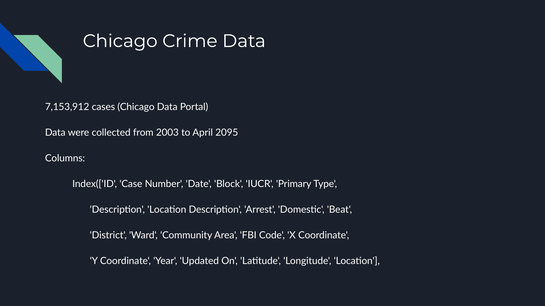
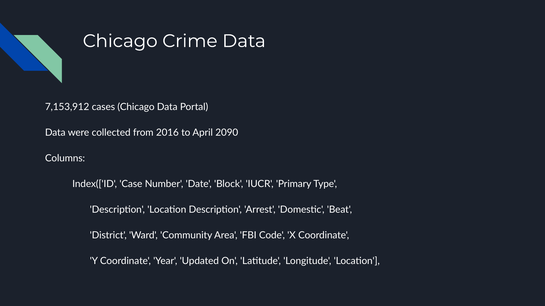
2003: 2003 -> 2016 (167, 133)
2095: 2095 -> 2090 (227, 133)
